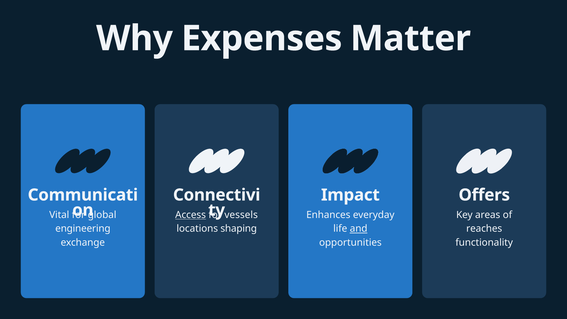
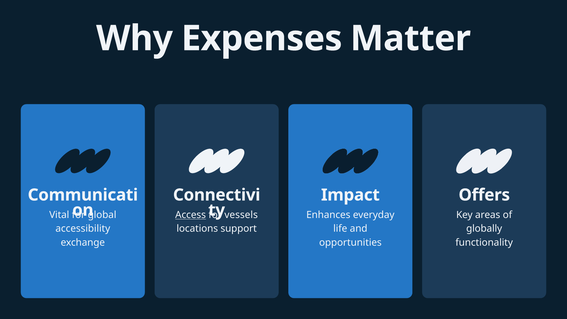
engineering: engineering -> accessibility (83, 229)
shaping: shaping -> support (239, 229)
and underline: present -> none (359, 229)
reaches: reaches -> globally (484, 229)
